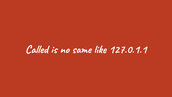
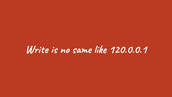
Called: Called -> Write (37, 49)
127.0.1.1: 127.0.1.1 -> 120.0.0.1 (128, 49)
